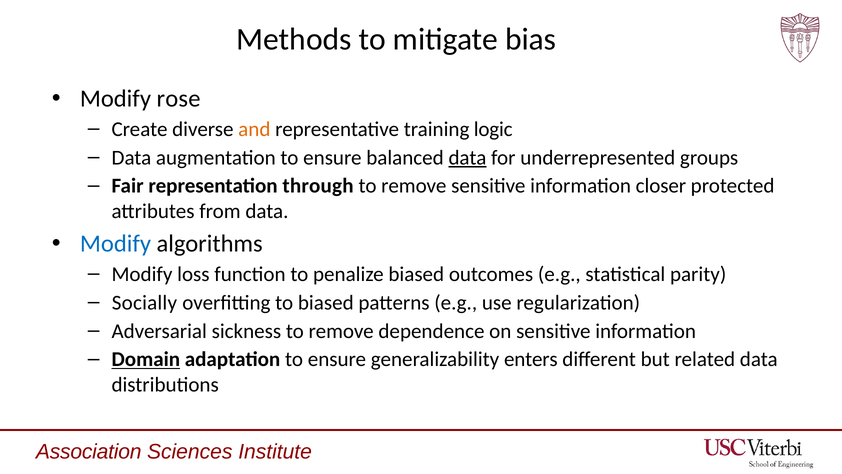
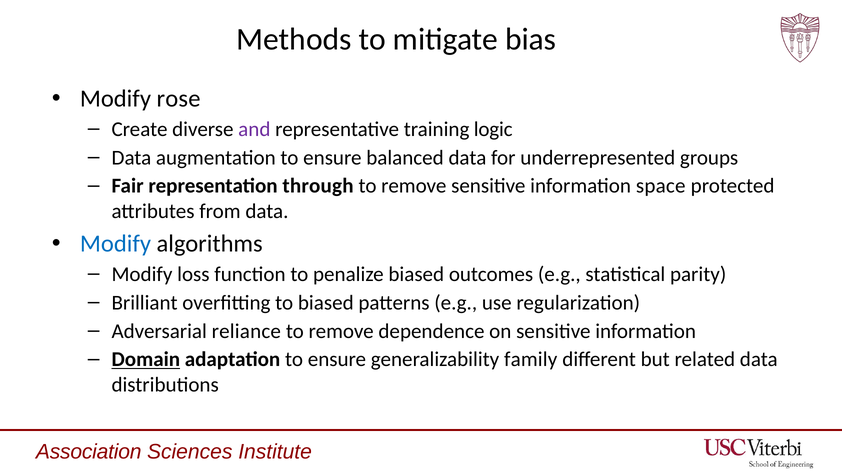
and colour: orange -> purple (254, 129)
data underline: present -> none (467, 157)
closer: closer -> space (661, 186)
Socially: Socially -> Brilliant (145, 302)
sickness: sickness -> reliance (246, 331)
enters: enters -> family (531, 359)
